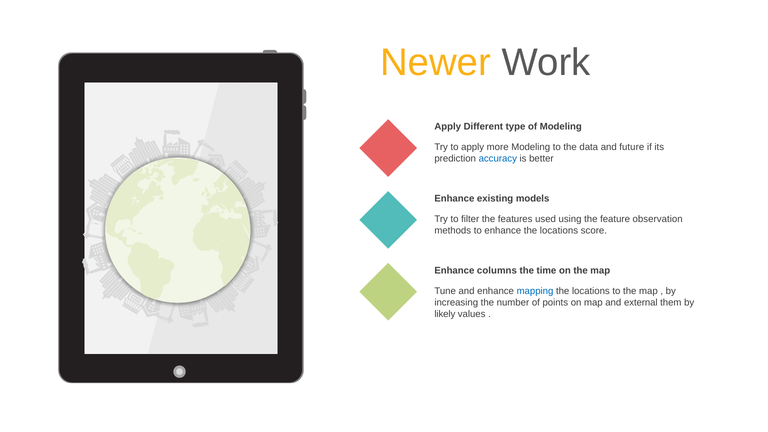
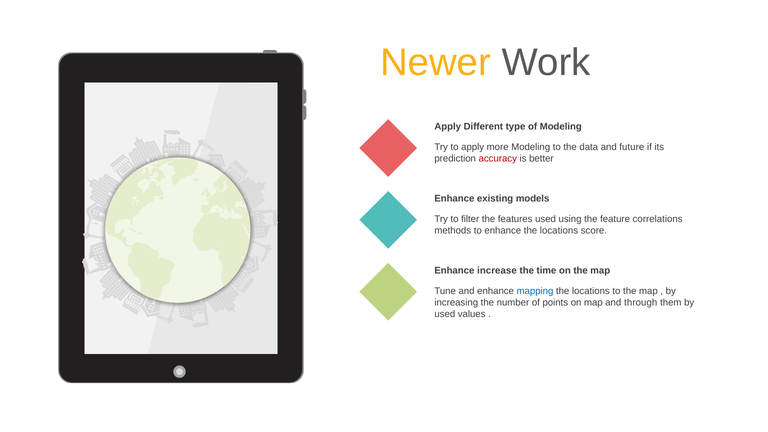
accuracy colour: blue -> red (498, 159)
observation: observation -> correlations (658, 219)
columns: columns -> increase (497, 270)
external: external -> through (641, 302)
likely: likely -> used (445, 314)
